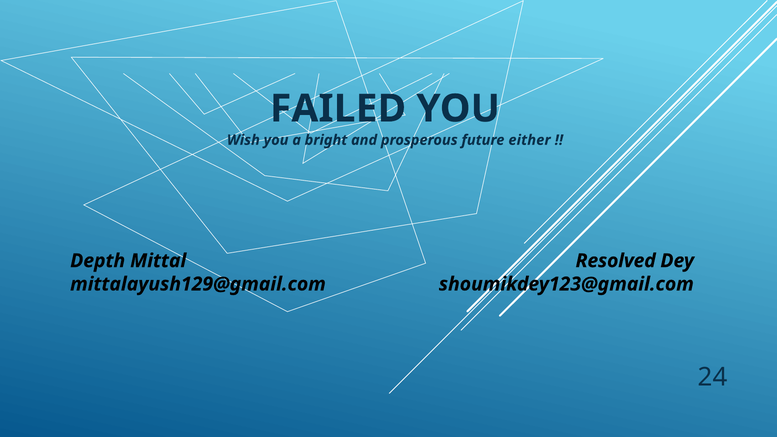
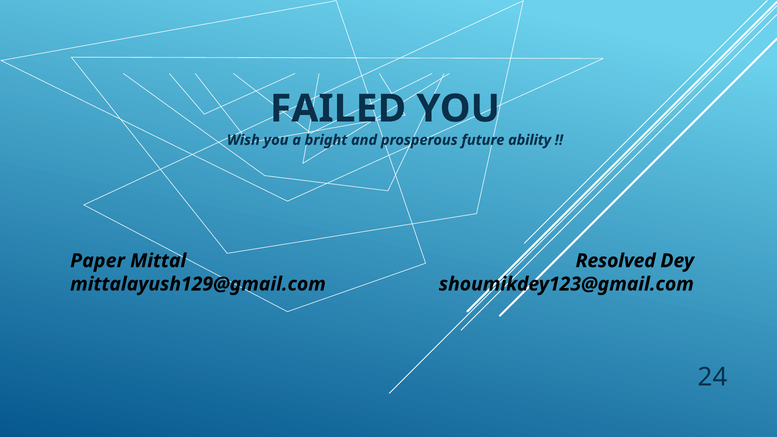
either: either -> ability (530, 140)
Depth: Depth -> Paper (98, 261)
